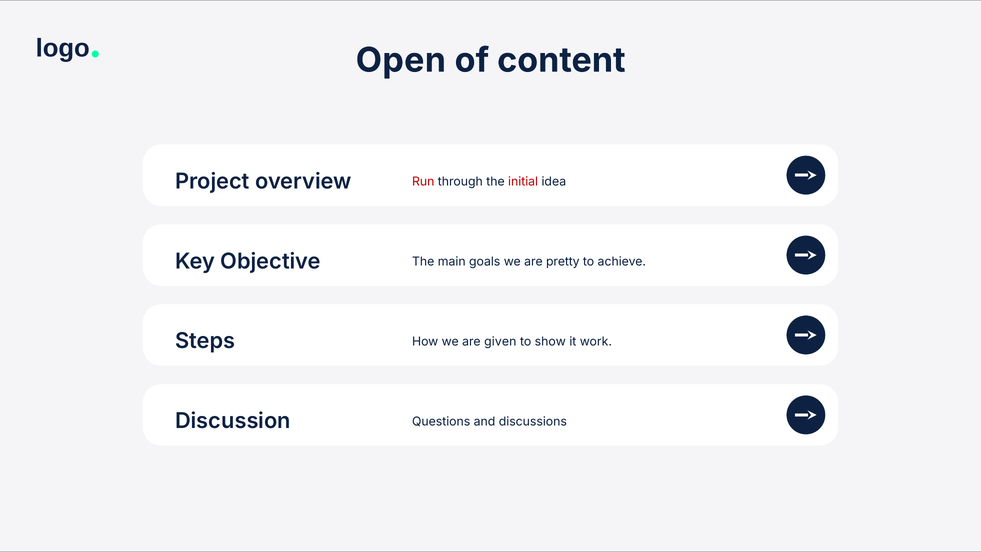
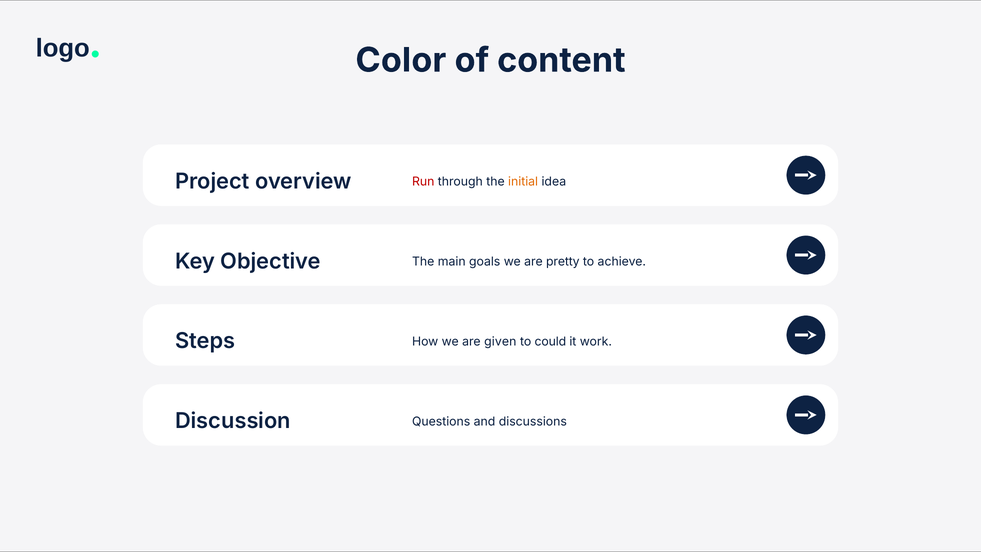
Open: Open -> Color (401, 60)
initial colour: red -> orange (523, 182)
show: show -> could (550, 342)
